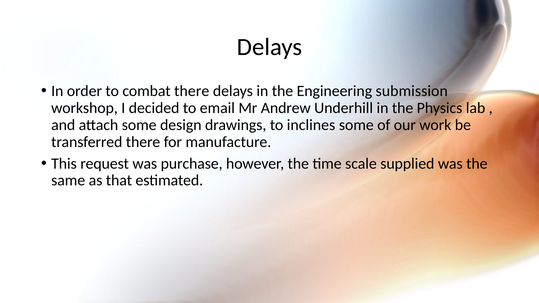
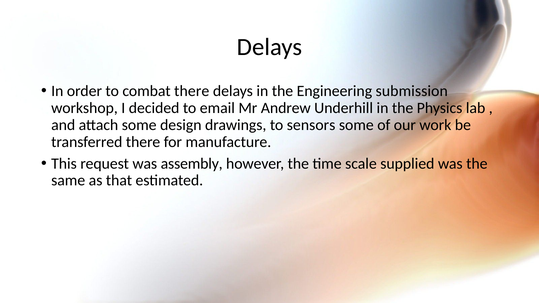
inclines: inclines -> sensors (311, 125)
purchase: purchase -> assembly (192, 164)
